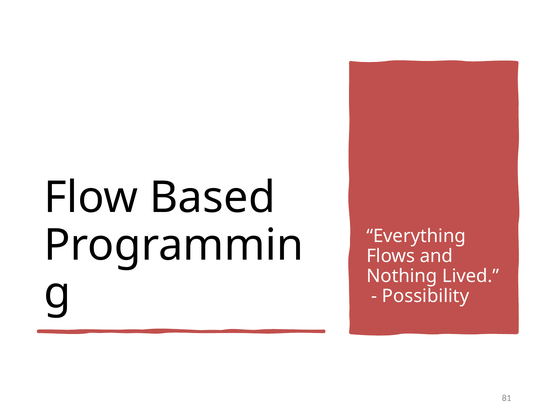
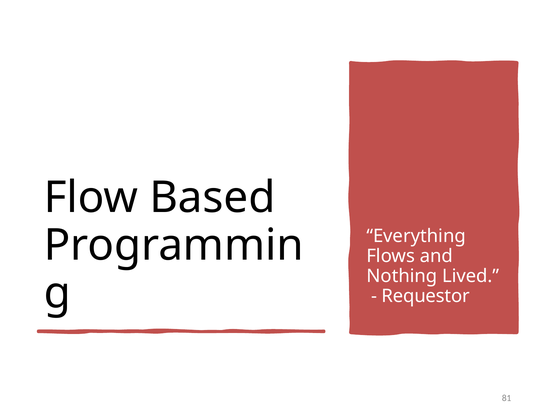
Possibility: Possibility -> Requestor (426, 296)
